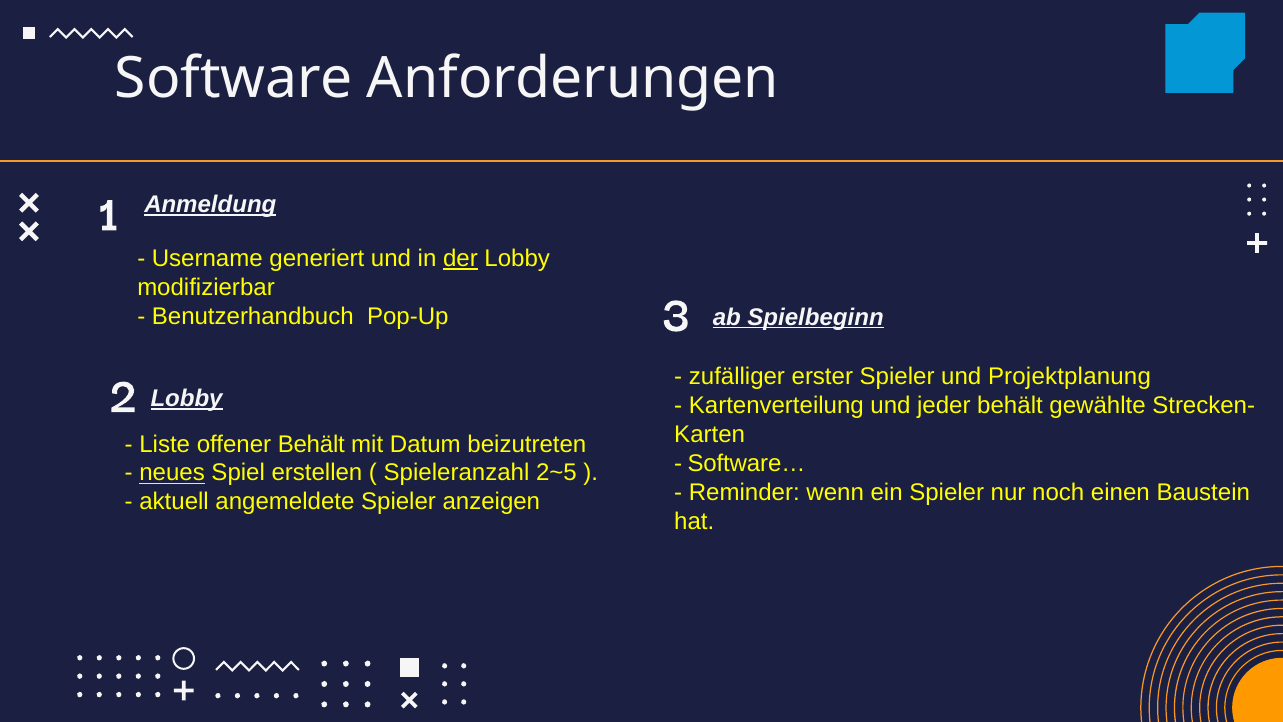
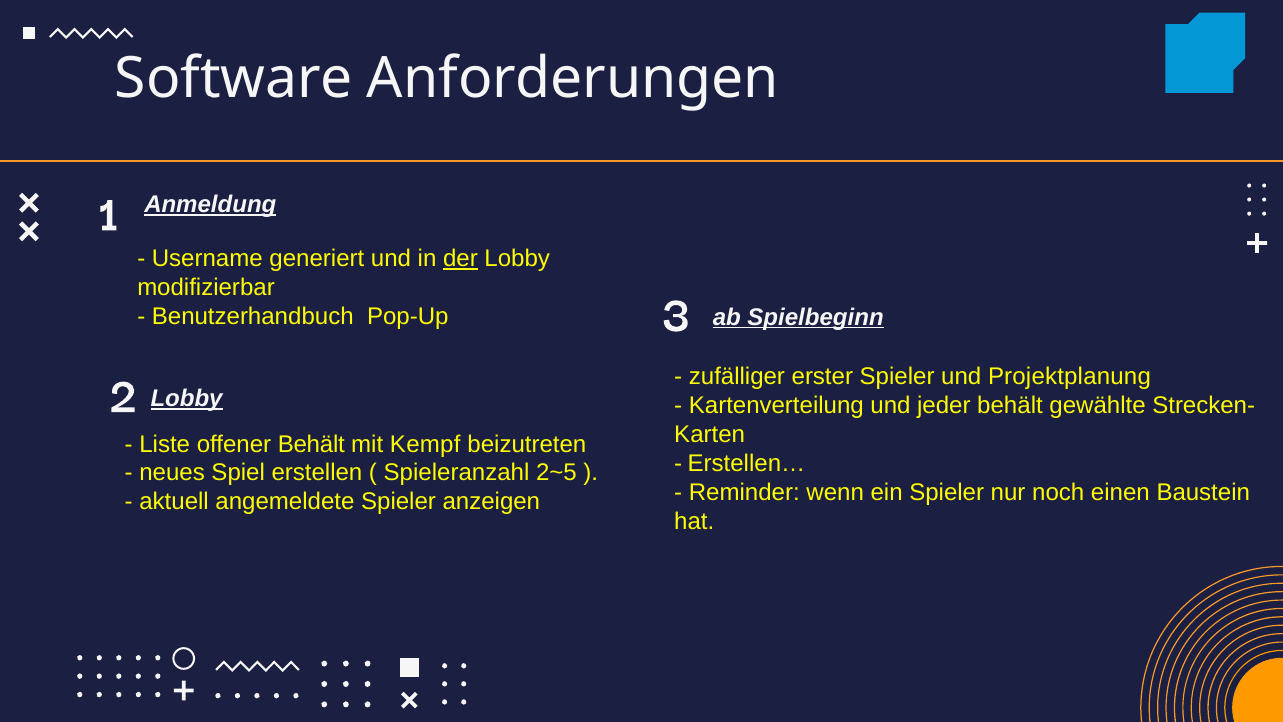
Datum: Datum -> Kempf (425, 444)
Software…: Software… -> Erstellen… (746, 463)
neues underline: present -> none (172, 473)
